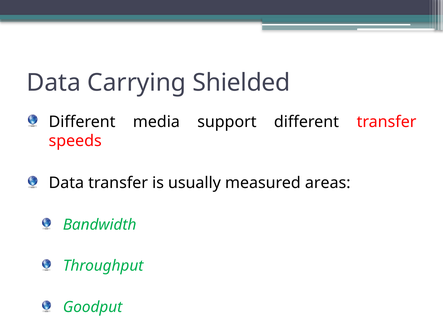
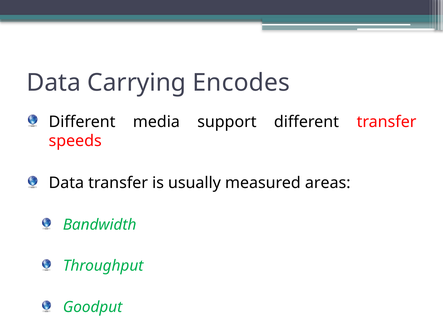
Shielded: Shielded -> Encodes (241, 83)
